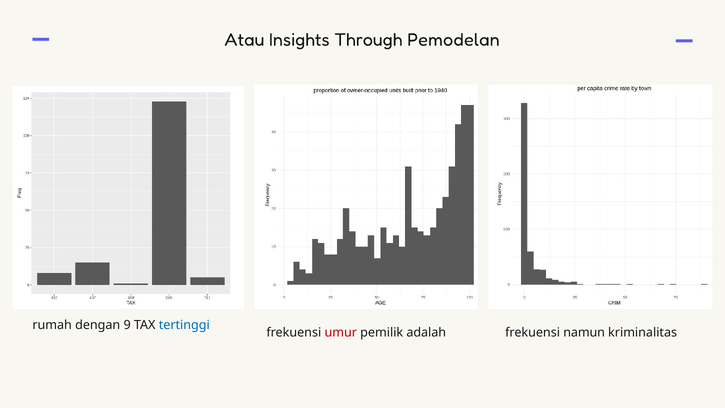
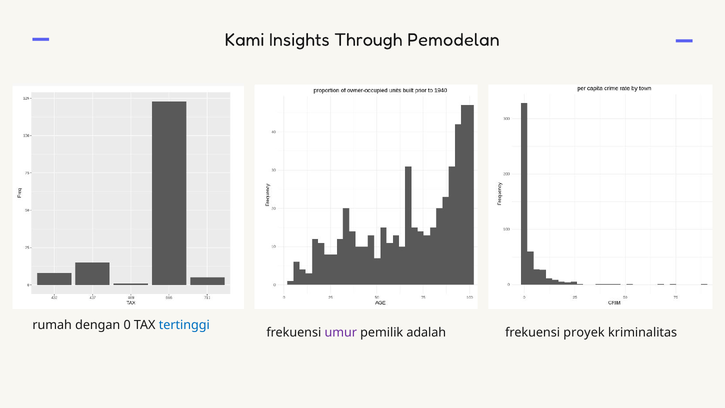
Atau: Atau -> Kami (244, 40)
9: 9 -> 0 (127, 325)
umur colour: red -> purple (341, 333)
namun: namun -> proyek (584, 333)
